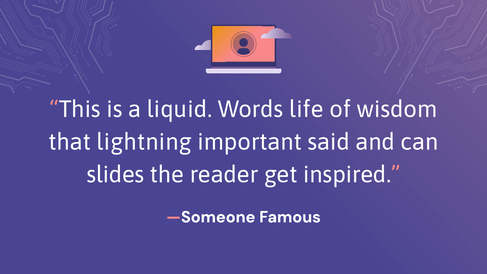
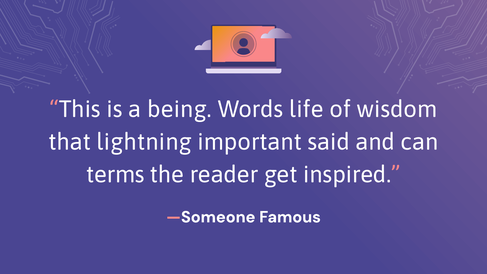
liquid: liquid -> being (179, 109)
slides: slides -> terms (115, 175)
